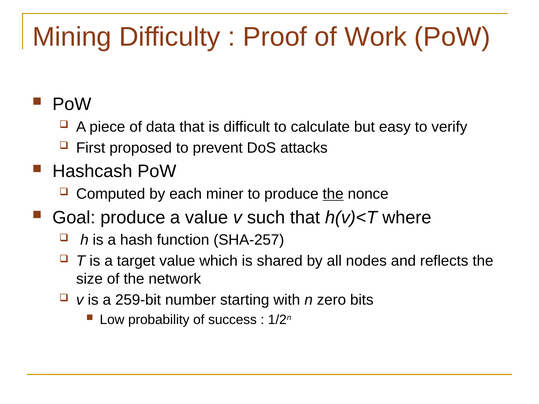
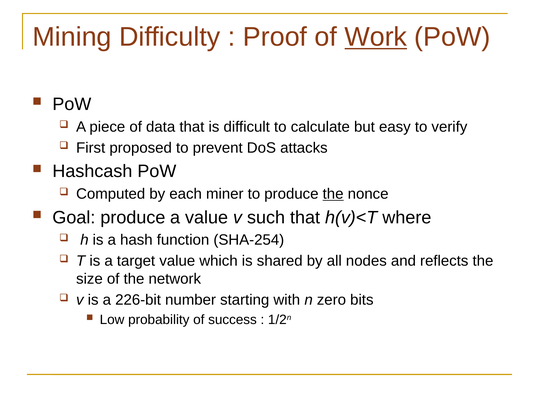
Work underline: none -> present (376, 37)
SHA-257: SHA-257 -> SHA-254 (249, 240)
259-bit: 259-bit -> 226-bit (138, 300)
